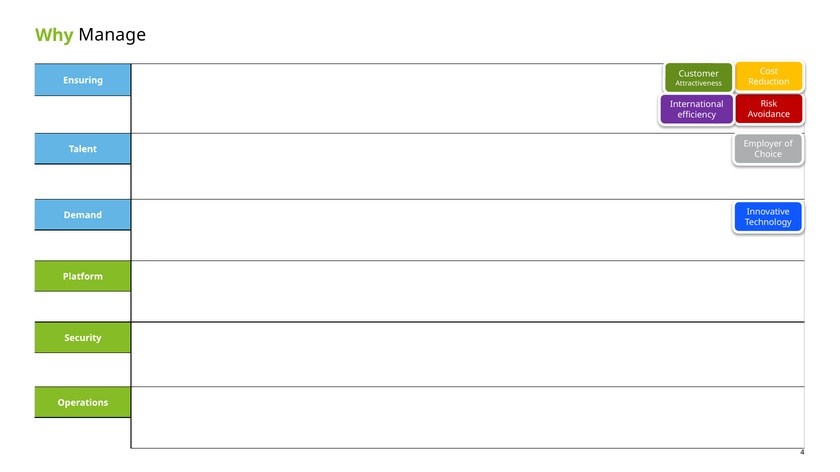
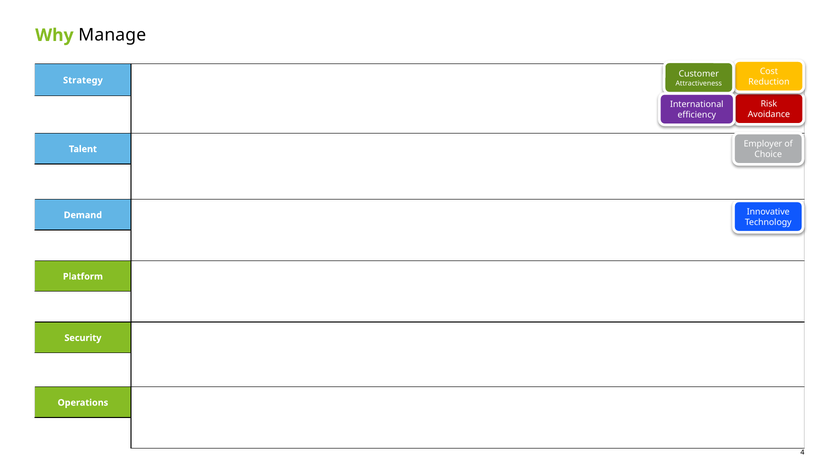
Ensuring: Ensuring -> Strategy (83, 80)
